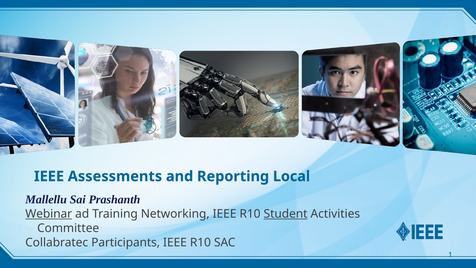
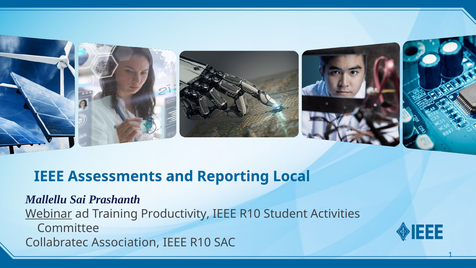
Networking: Networking -> Productivity (175, 214)
Student underline: present -> none (286, 214)
Participants: Participants -> Association (126, 242)
